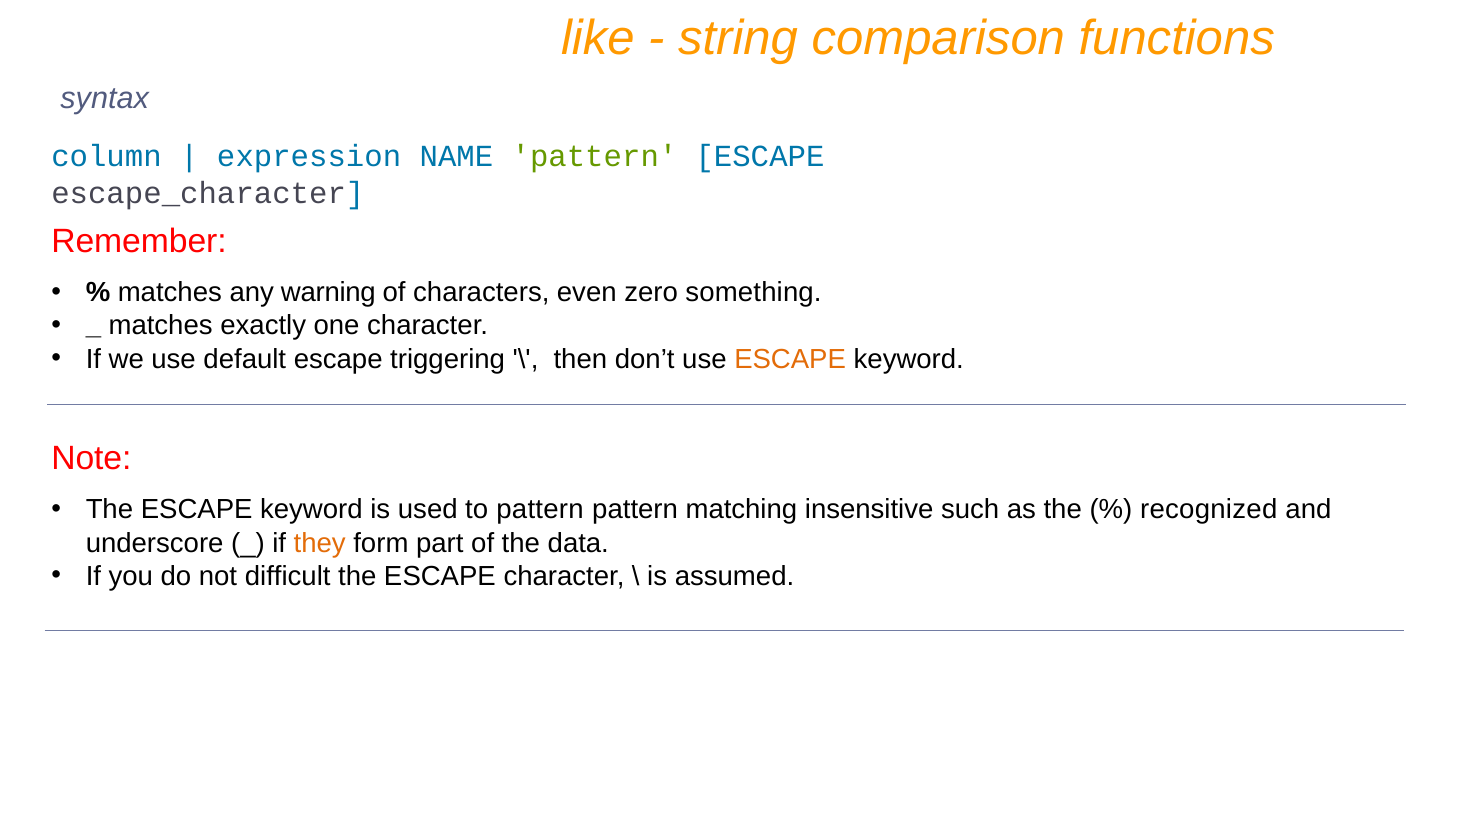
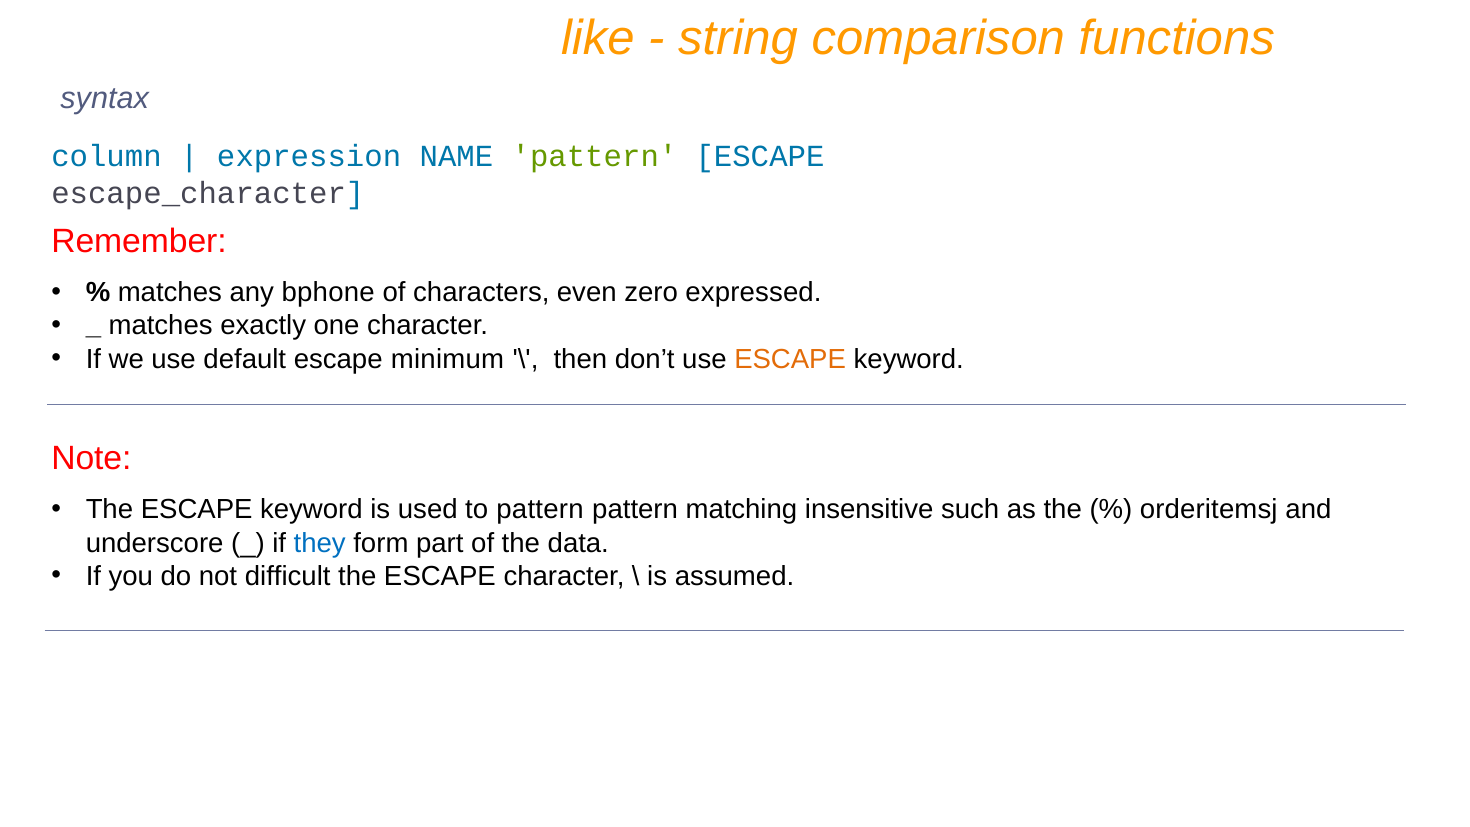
warning: warning -> bphone (328, 293)
something: something -> expressed (754, 293)
triggering: triggering -> minimum (447, 359)
recognized: recognized -> orderitemsj (1209, 510)
they colour: orange -> blue (320, 543)
